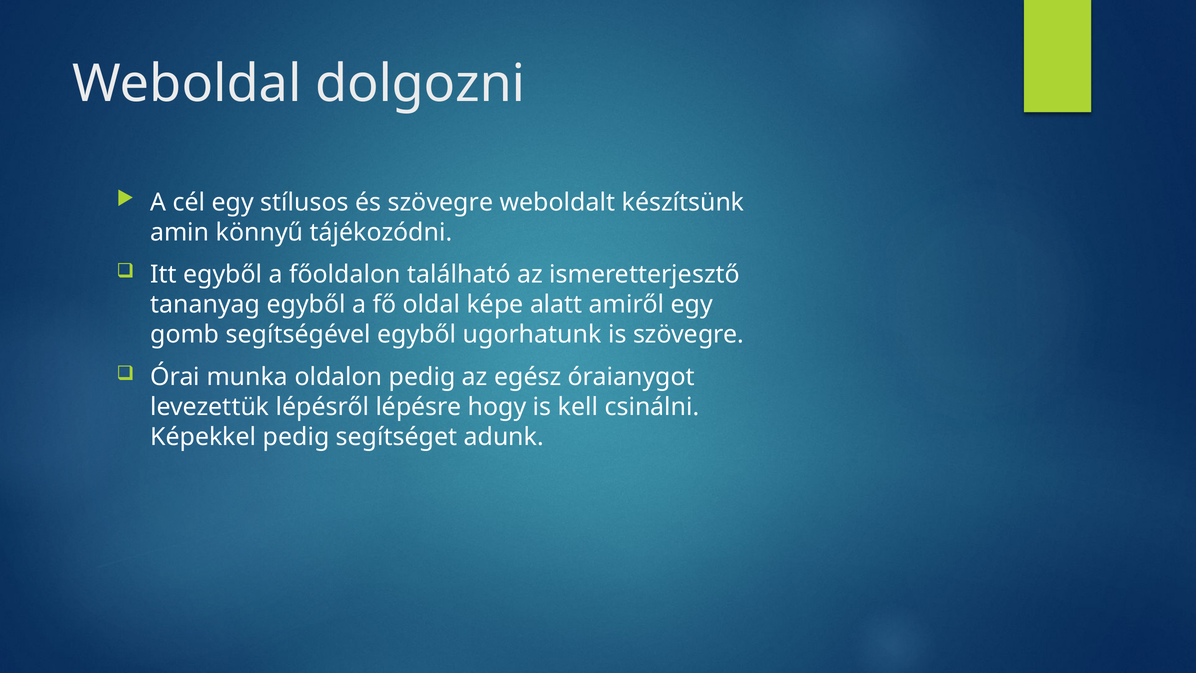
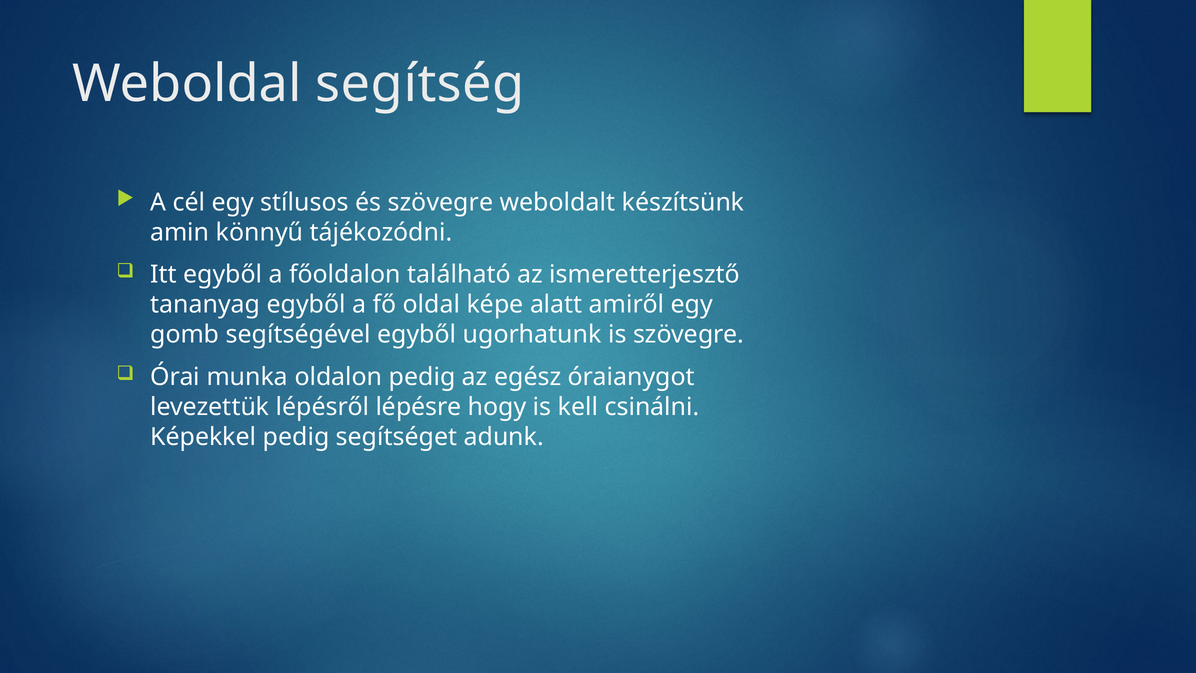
dolgozni: dolgozni -> segítség (420, 84)
